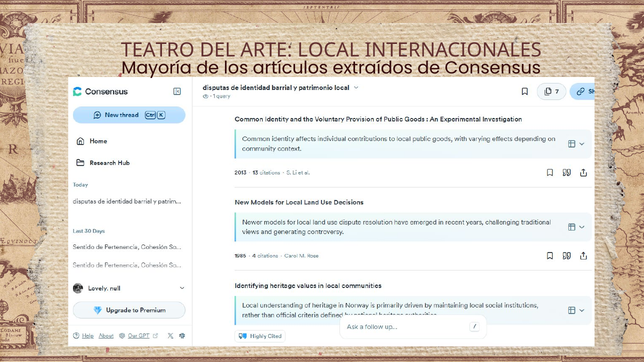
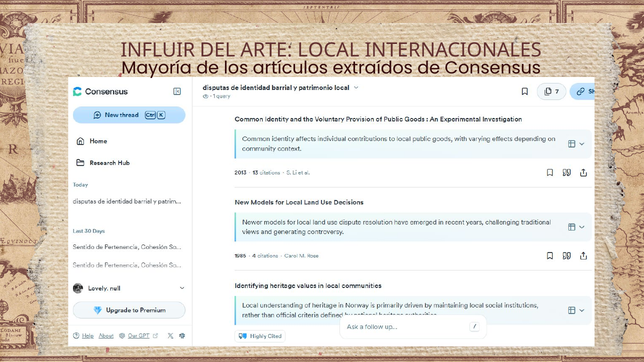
TEATRO: TEATRO -> INFLUIR (158, 50)
